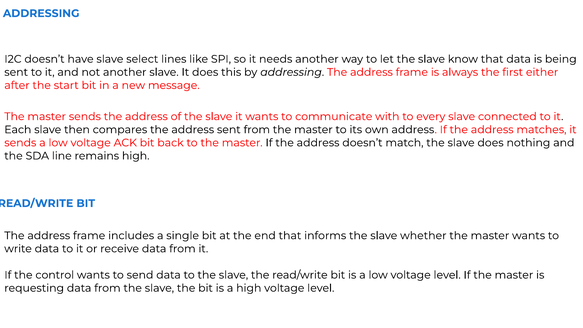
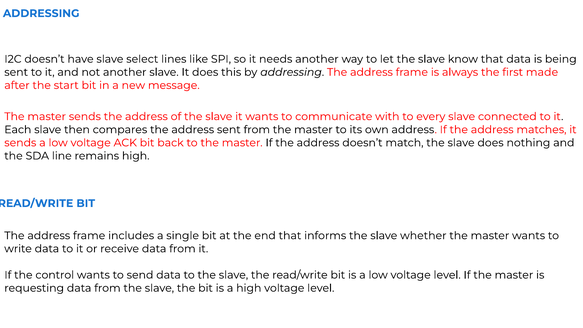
either: either -> made (542, 72)
